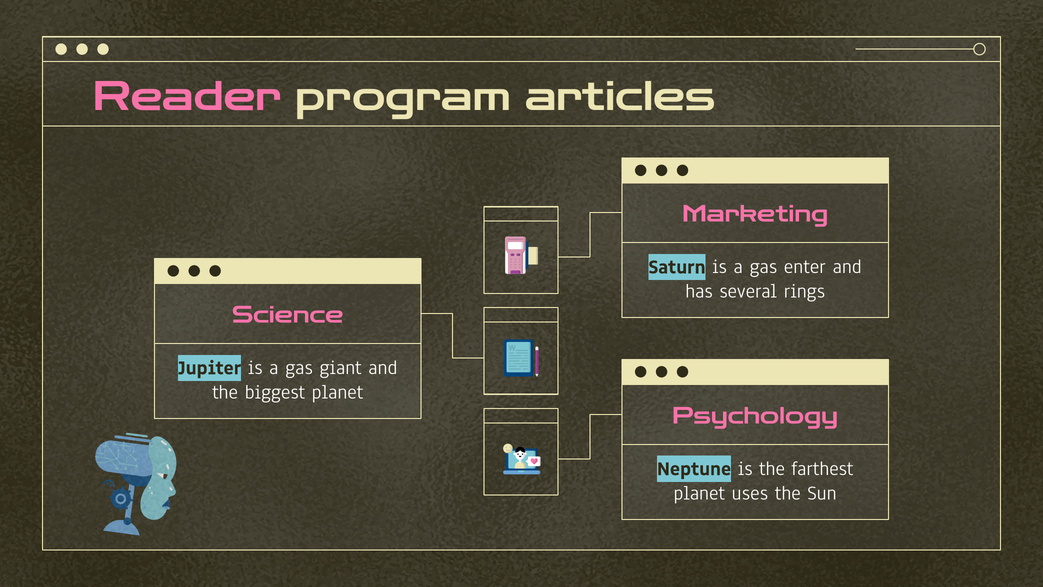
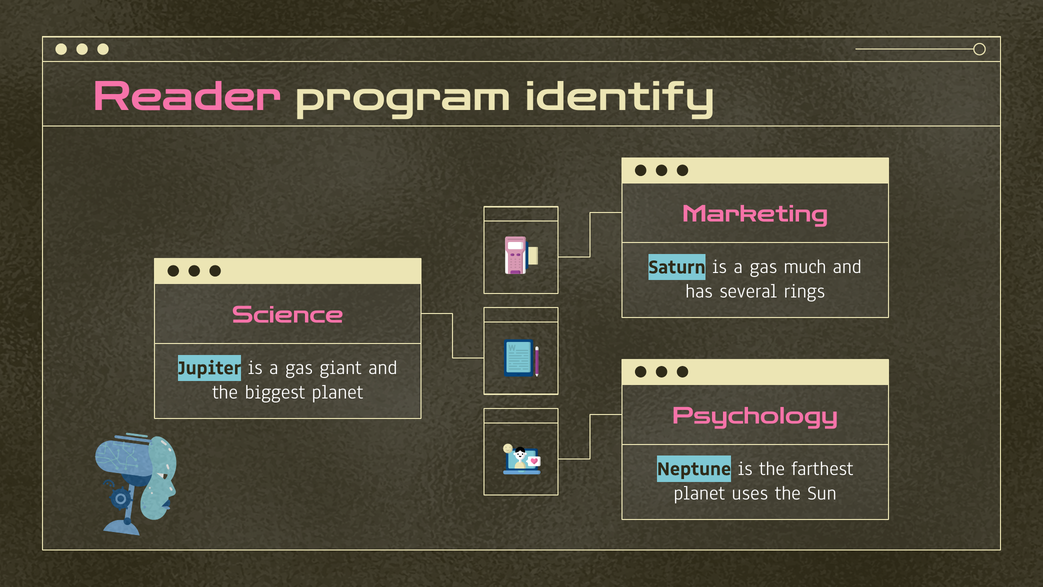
articles: articles -> identify (620, 97)
enter: enter -> much (805, 267)
